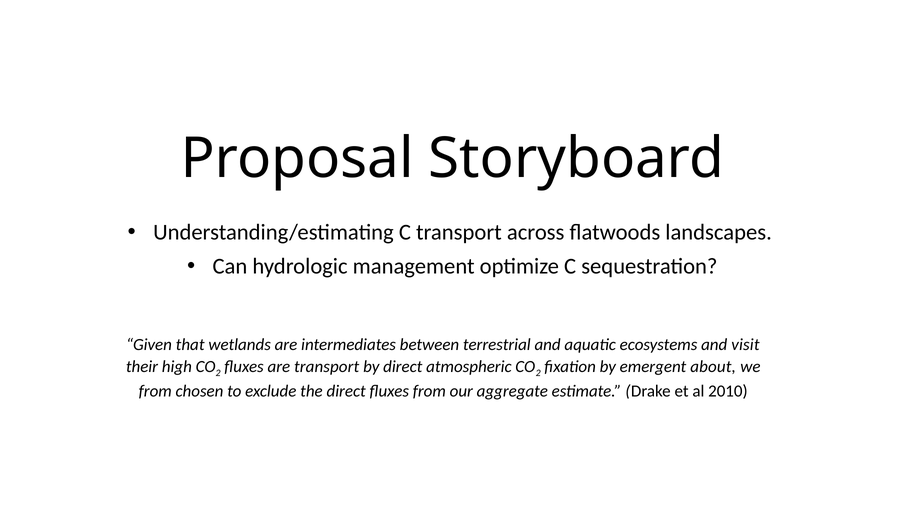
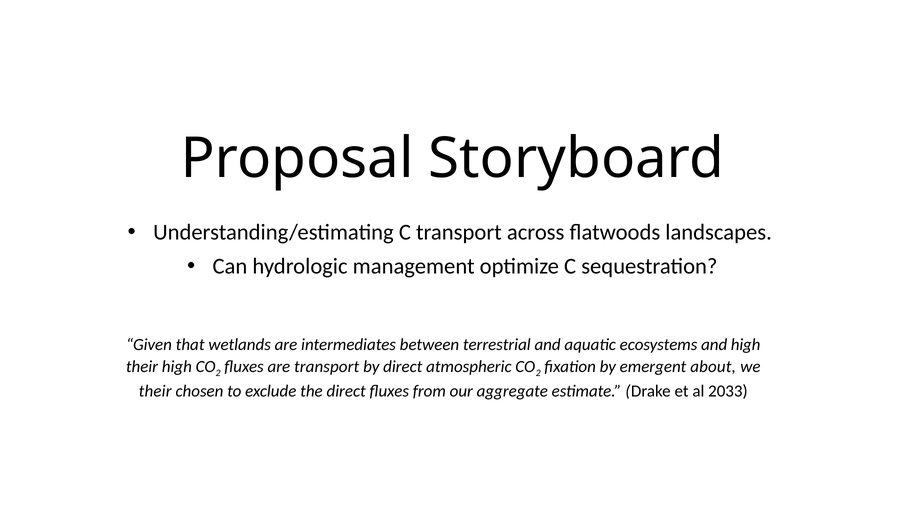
and visit: visit -> high (746, 345)
from: from -> their (155, 391)
2010: 2010 -> 2033 (728, 391)
